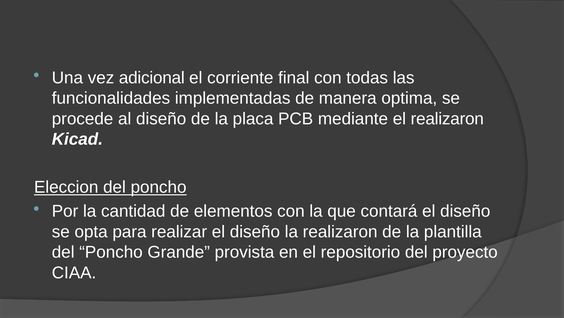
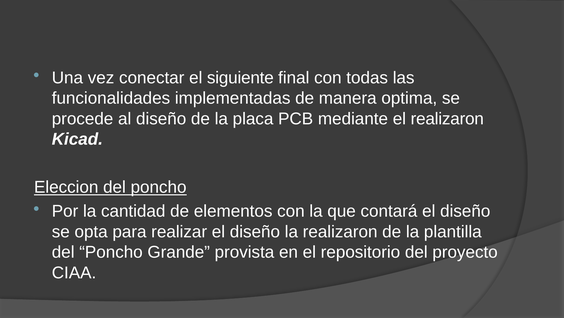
adicional: adicional -> conectar (152, 78)
corriente: corriente -> siguiente (240, 78)
